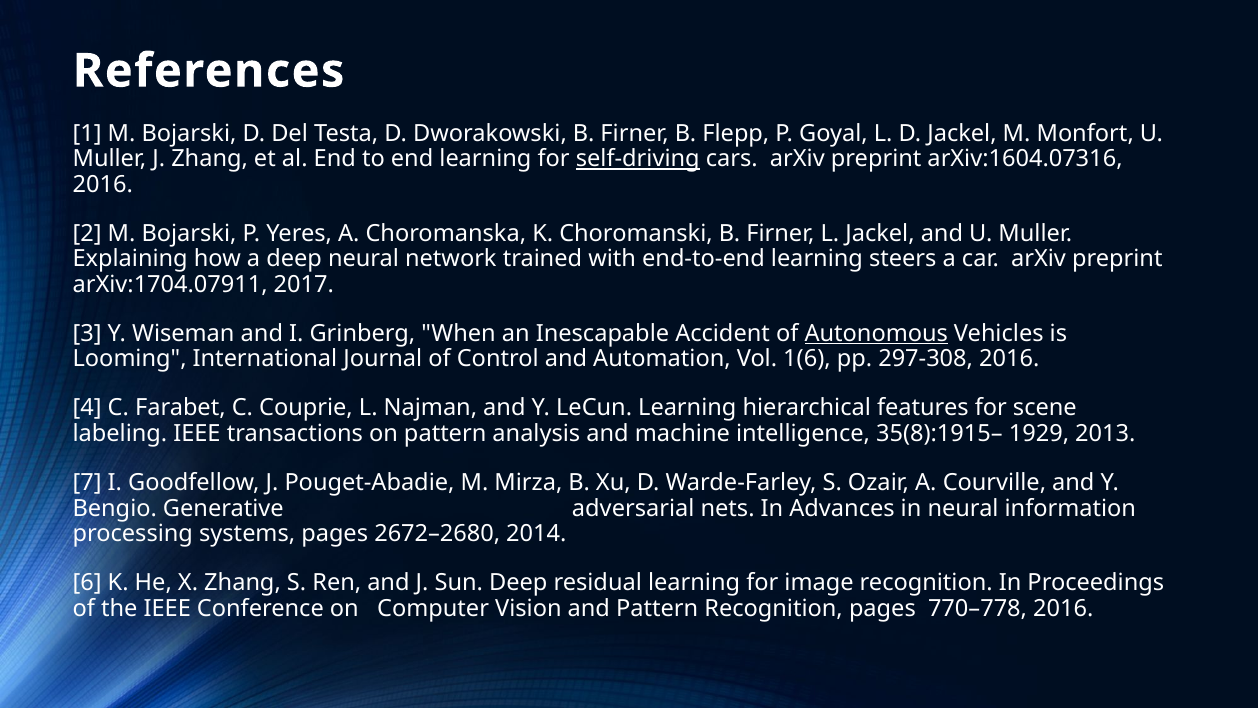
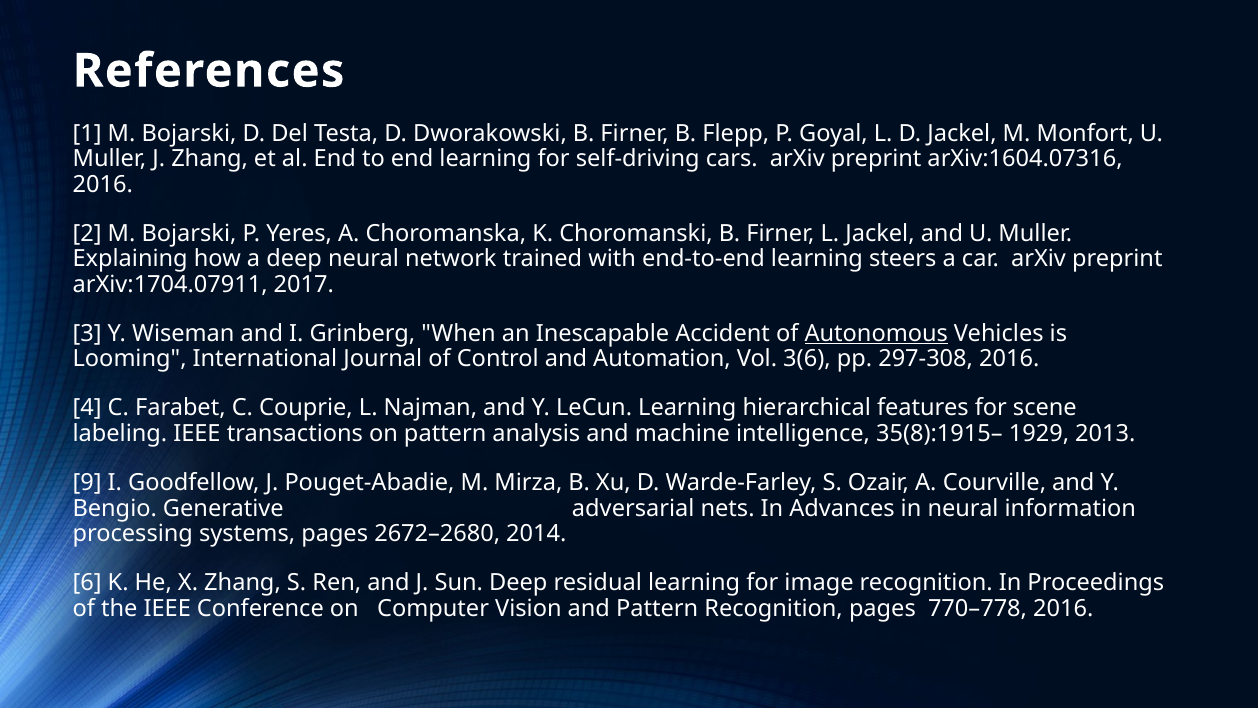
self-driving underline: present -> none (638, 159)
1(6: 1(6 -> 3(6 (807, 359)
7: 7 -> 9 (87, 483)
